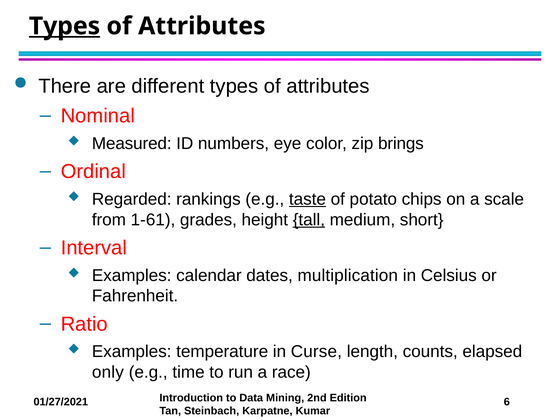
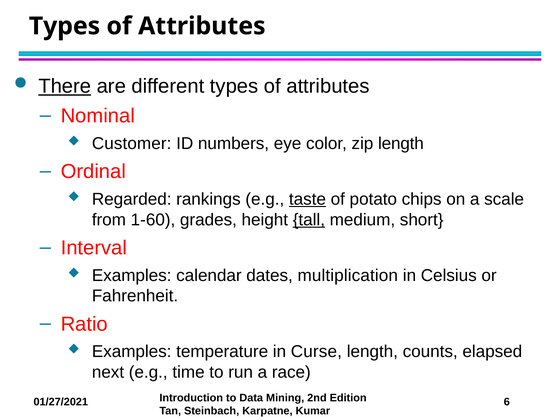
Types underline: present -> none (64, 26)
There underline: none -> present (65, 86)
Measured: Measured -> Customer (132, 144)
zip brings: brings -> length (401, 144)
1-61: 1-61 -> 1-60 (153, 220)
only: only -> next (108, 372)
